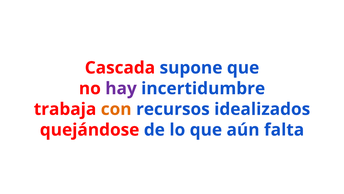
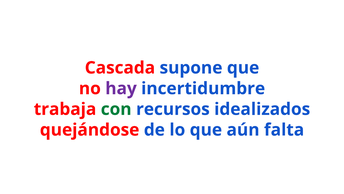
con colour: orange -> green (116, 109)
